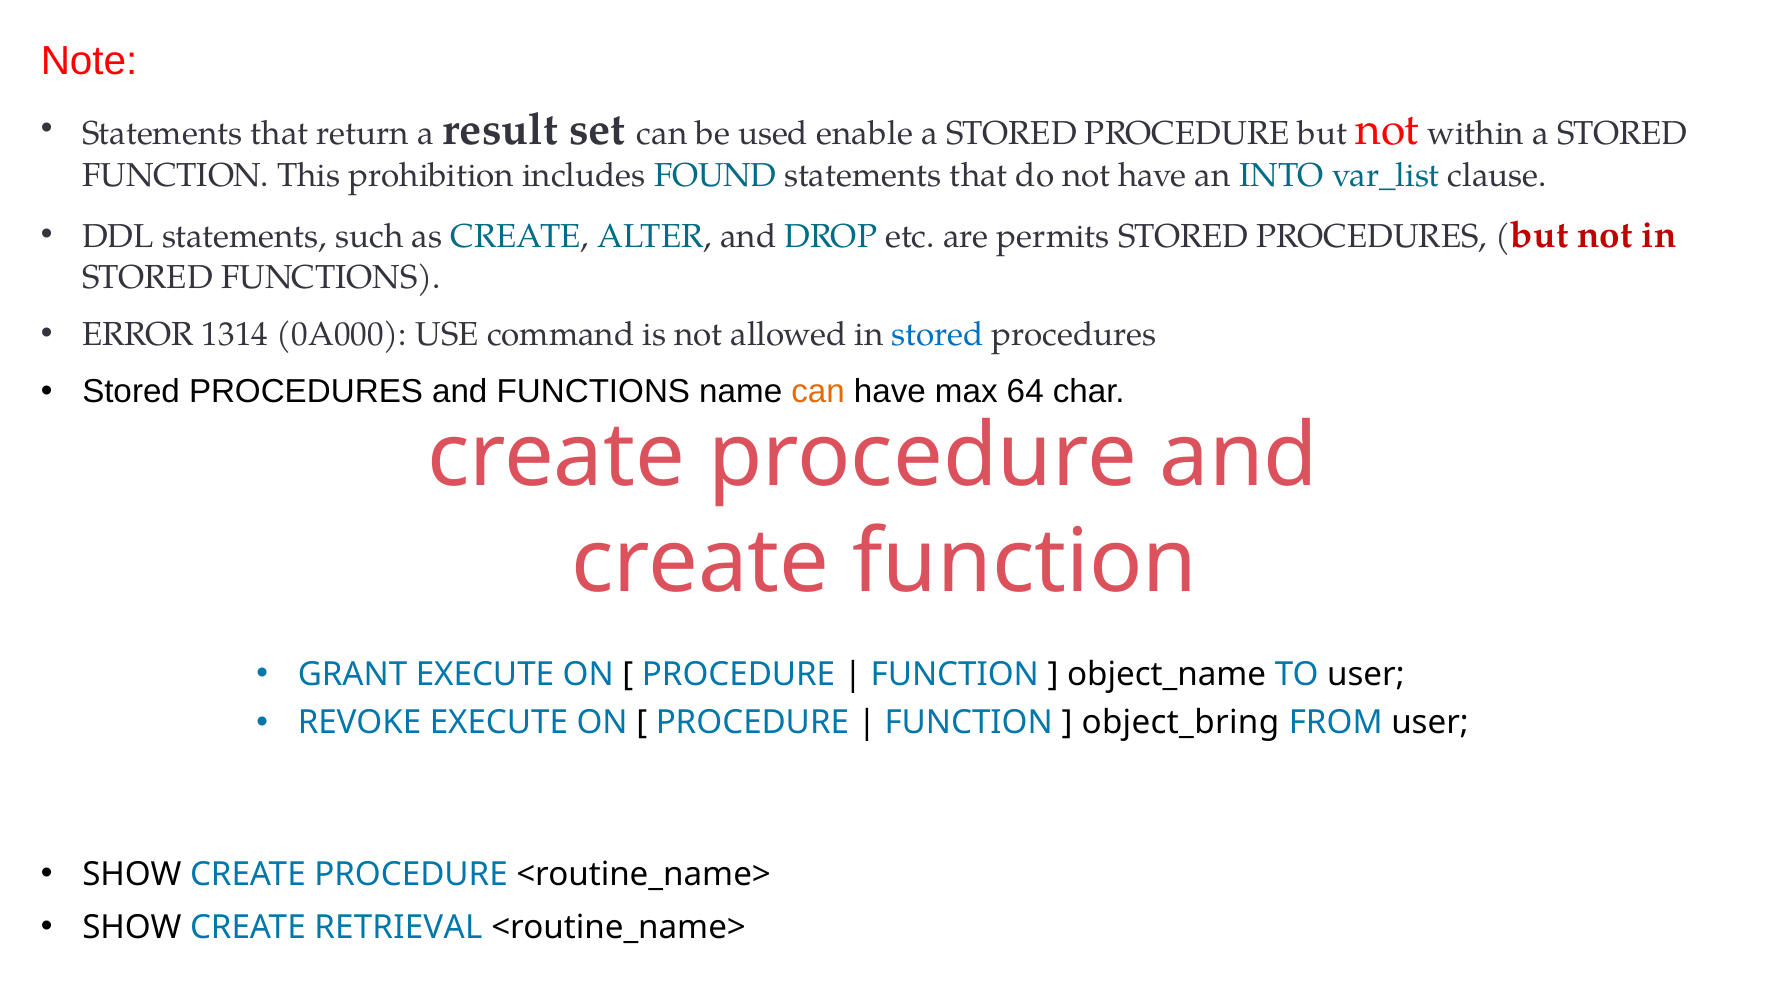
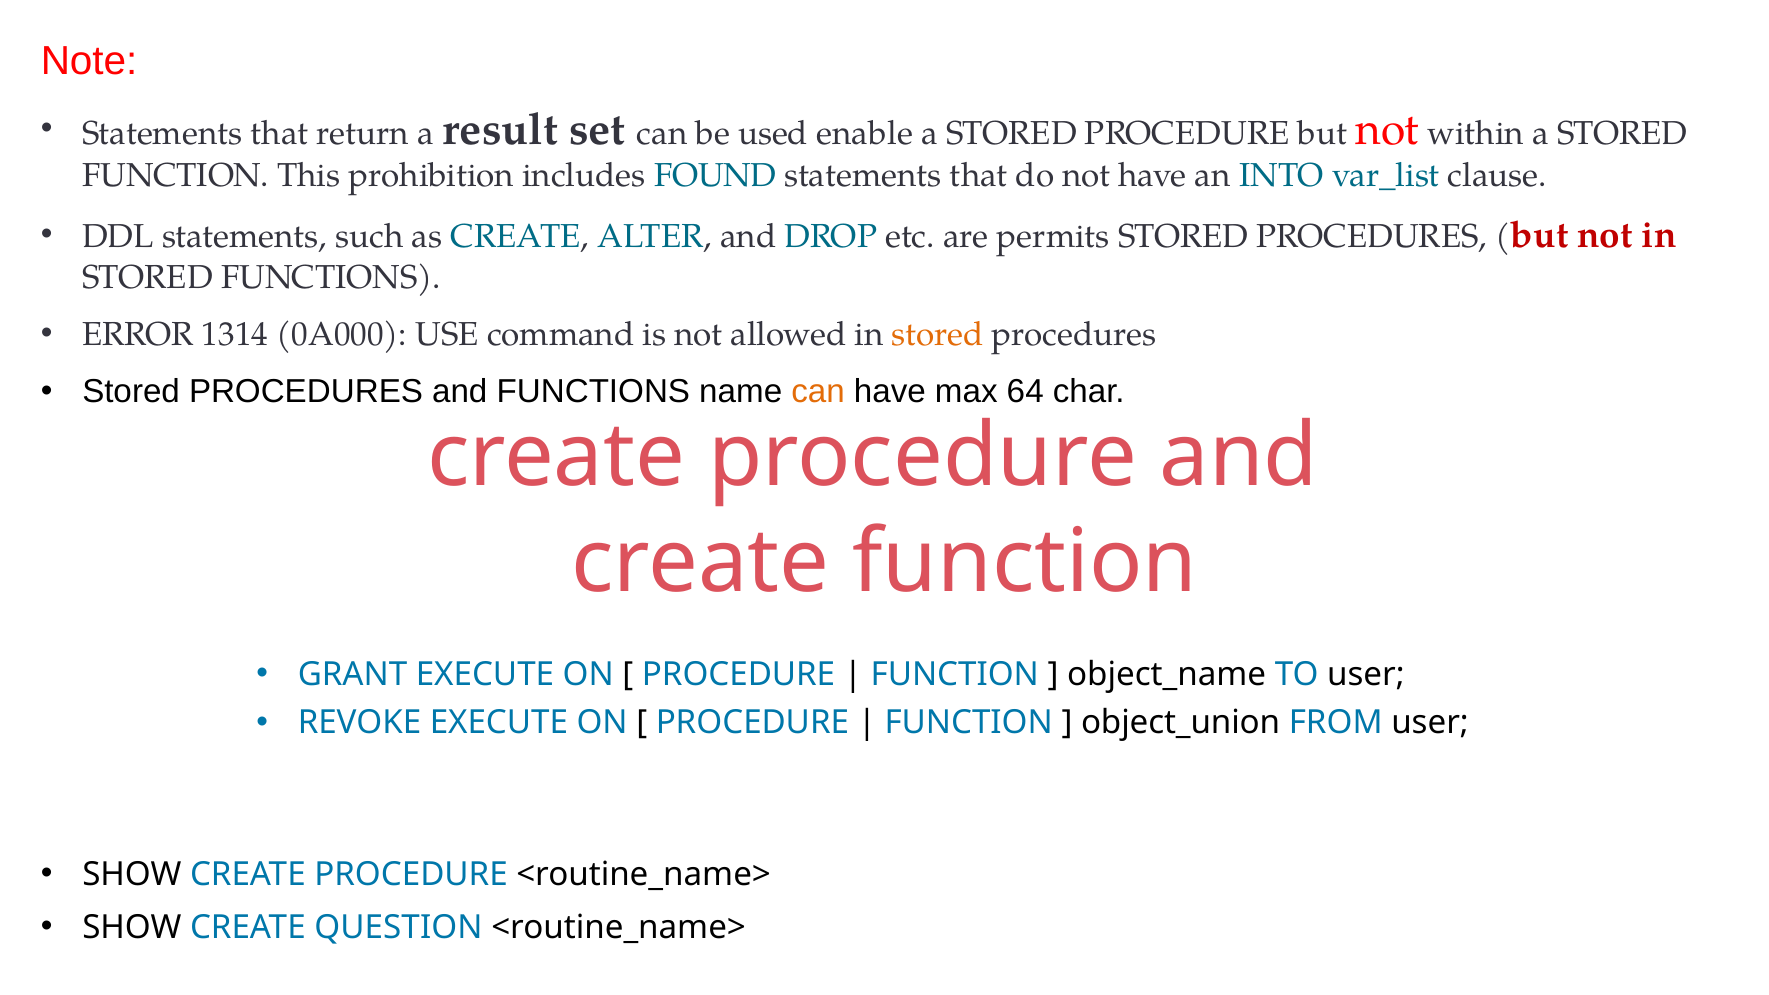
stored colour: blue -> orange (938, 335)
object_bring: object_bring -> object_union (1181, 723)
RETRIEVAL: RETRIEVAL -> QUESTION (398, 927)
